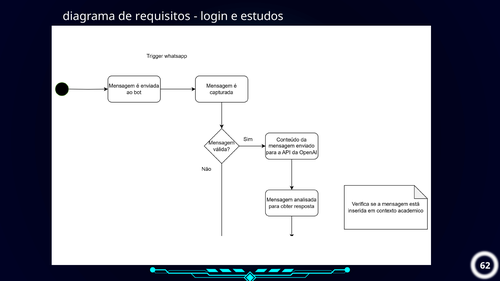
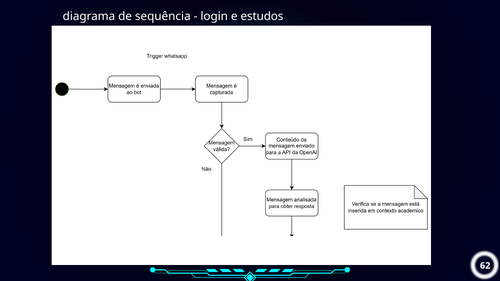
requisitos: requisitos -> sequência (163, 16)
